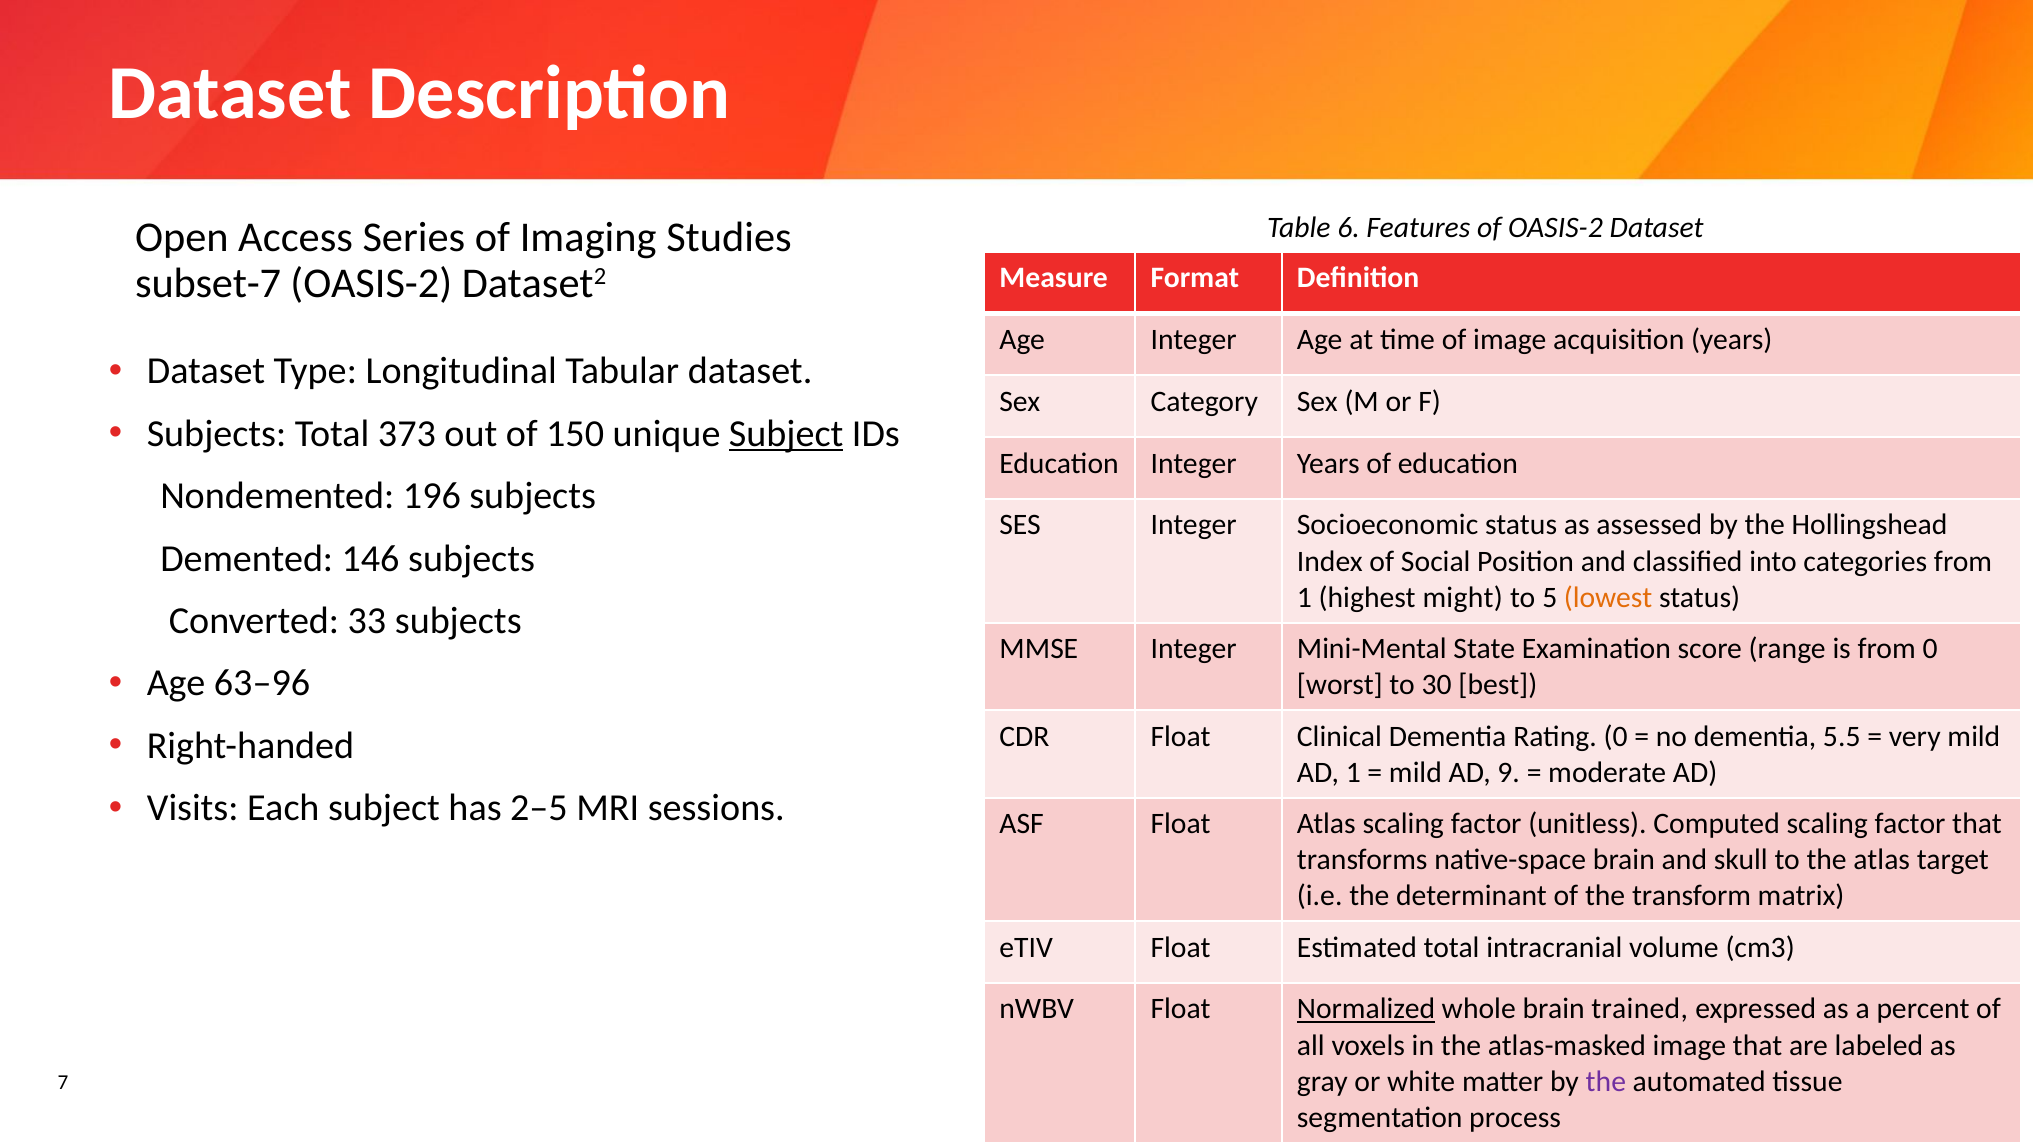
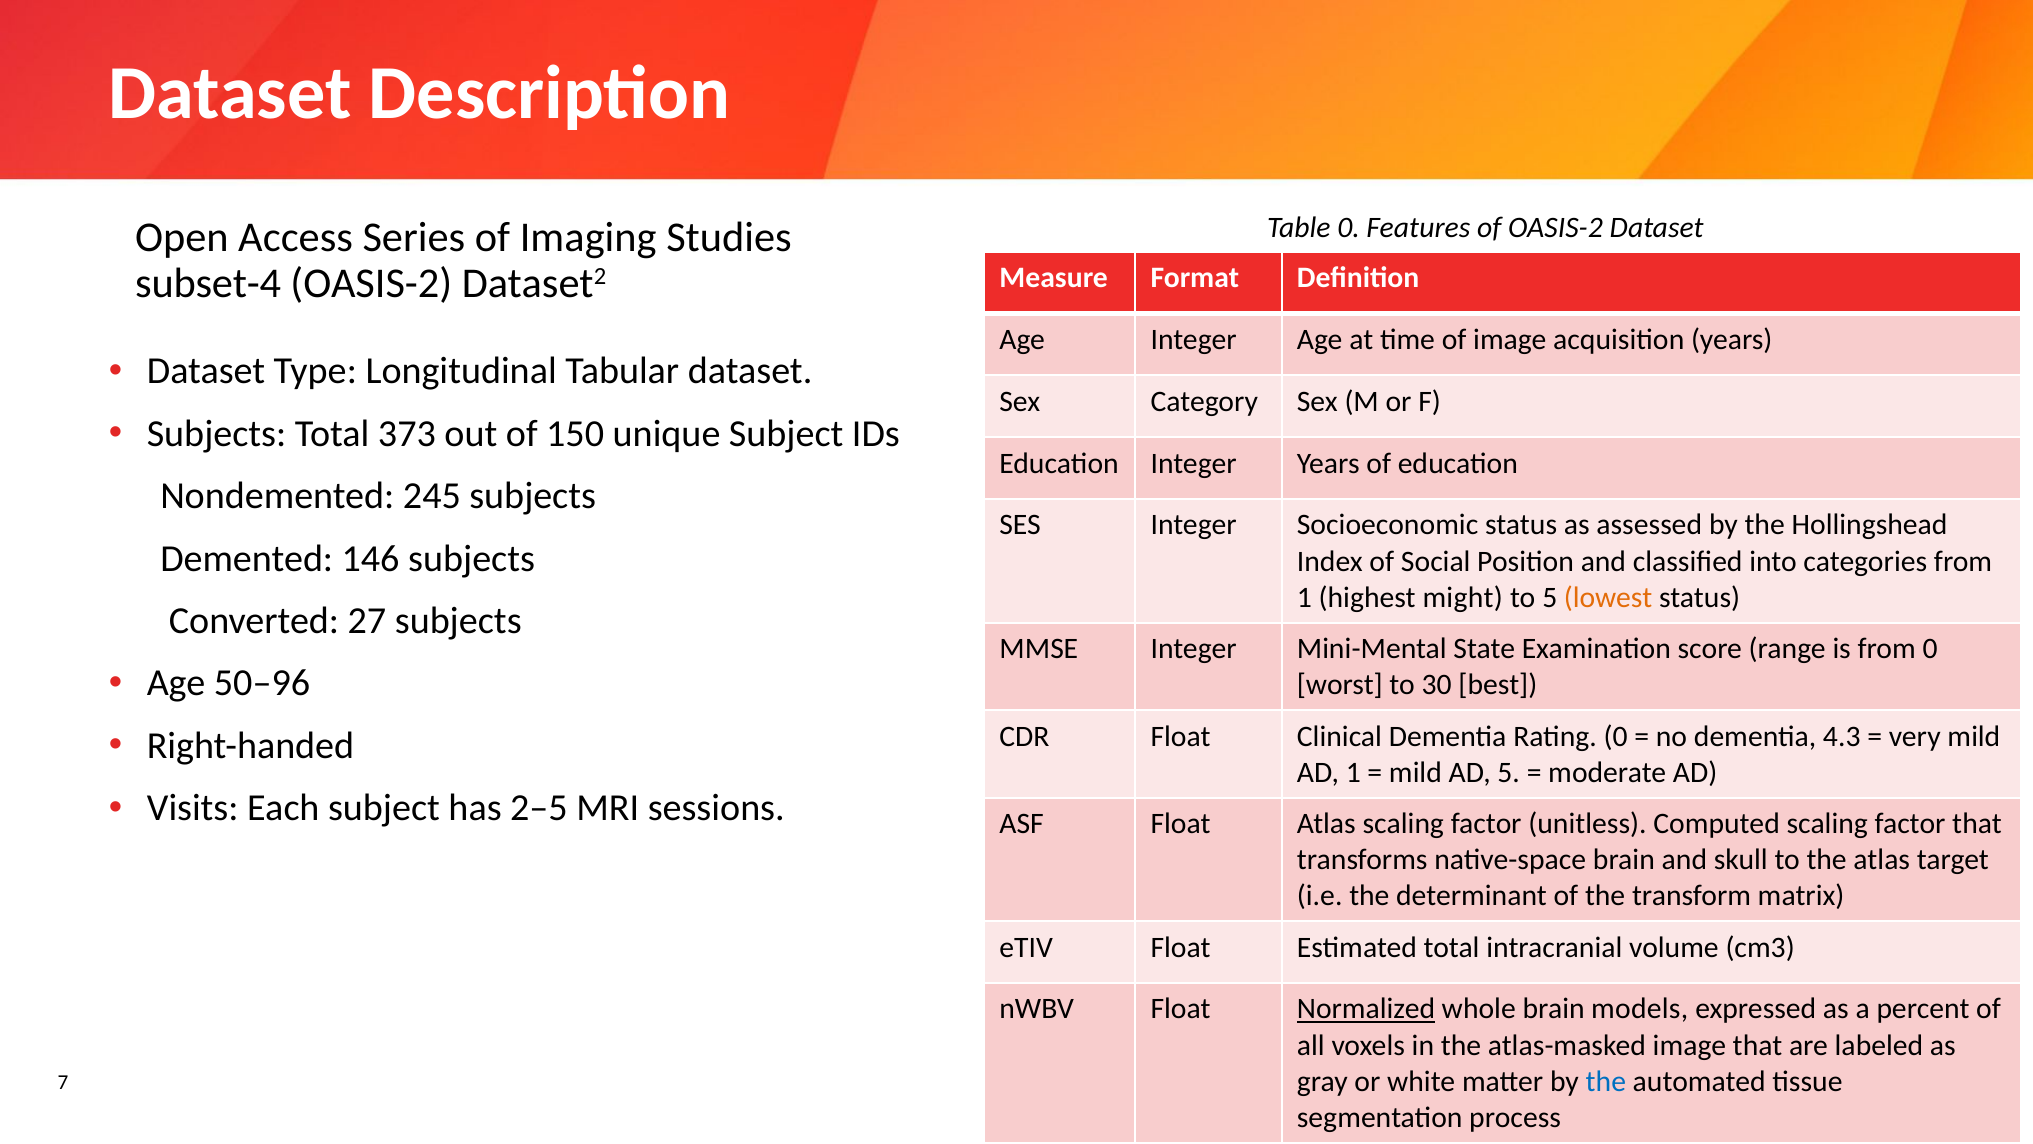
Table 6: 6 -> 0 (1349, 228)
subset-7: subset-7 -> subset-4 (208, 283)
Subject underline: present -> none (786, 433)
196: 196 -> 245 (432, 496)
33: 33 -> 27 (367, 621)
63–96: 63–96 -> 50–96 (262, 683)
5.5: 5.5 -> 4.3 (1842, 736)
AD 9: 9 -> 5 (1509, 772)
trained: trained -> models (1640, 1009)
the colour: purple -> blue (1606, 1081)
